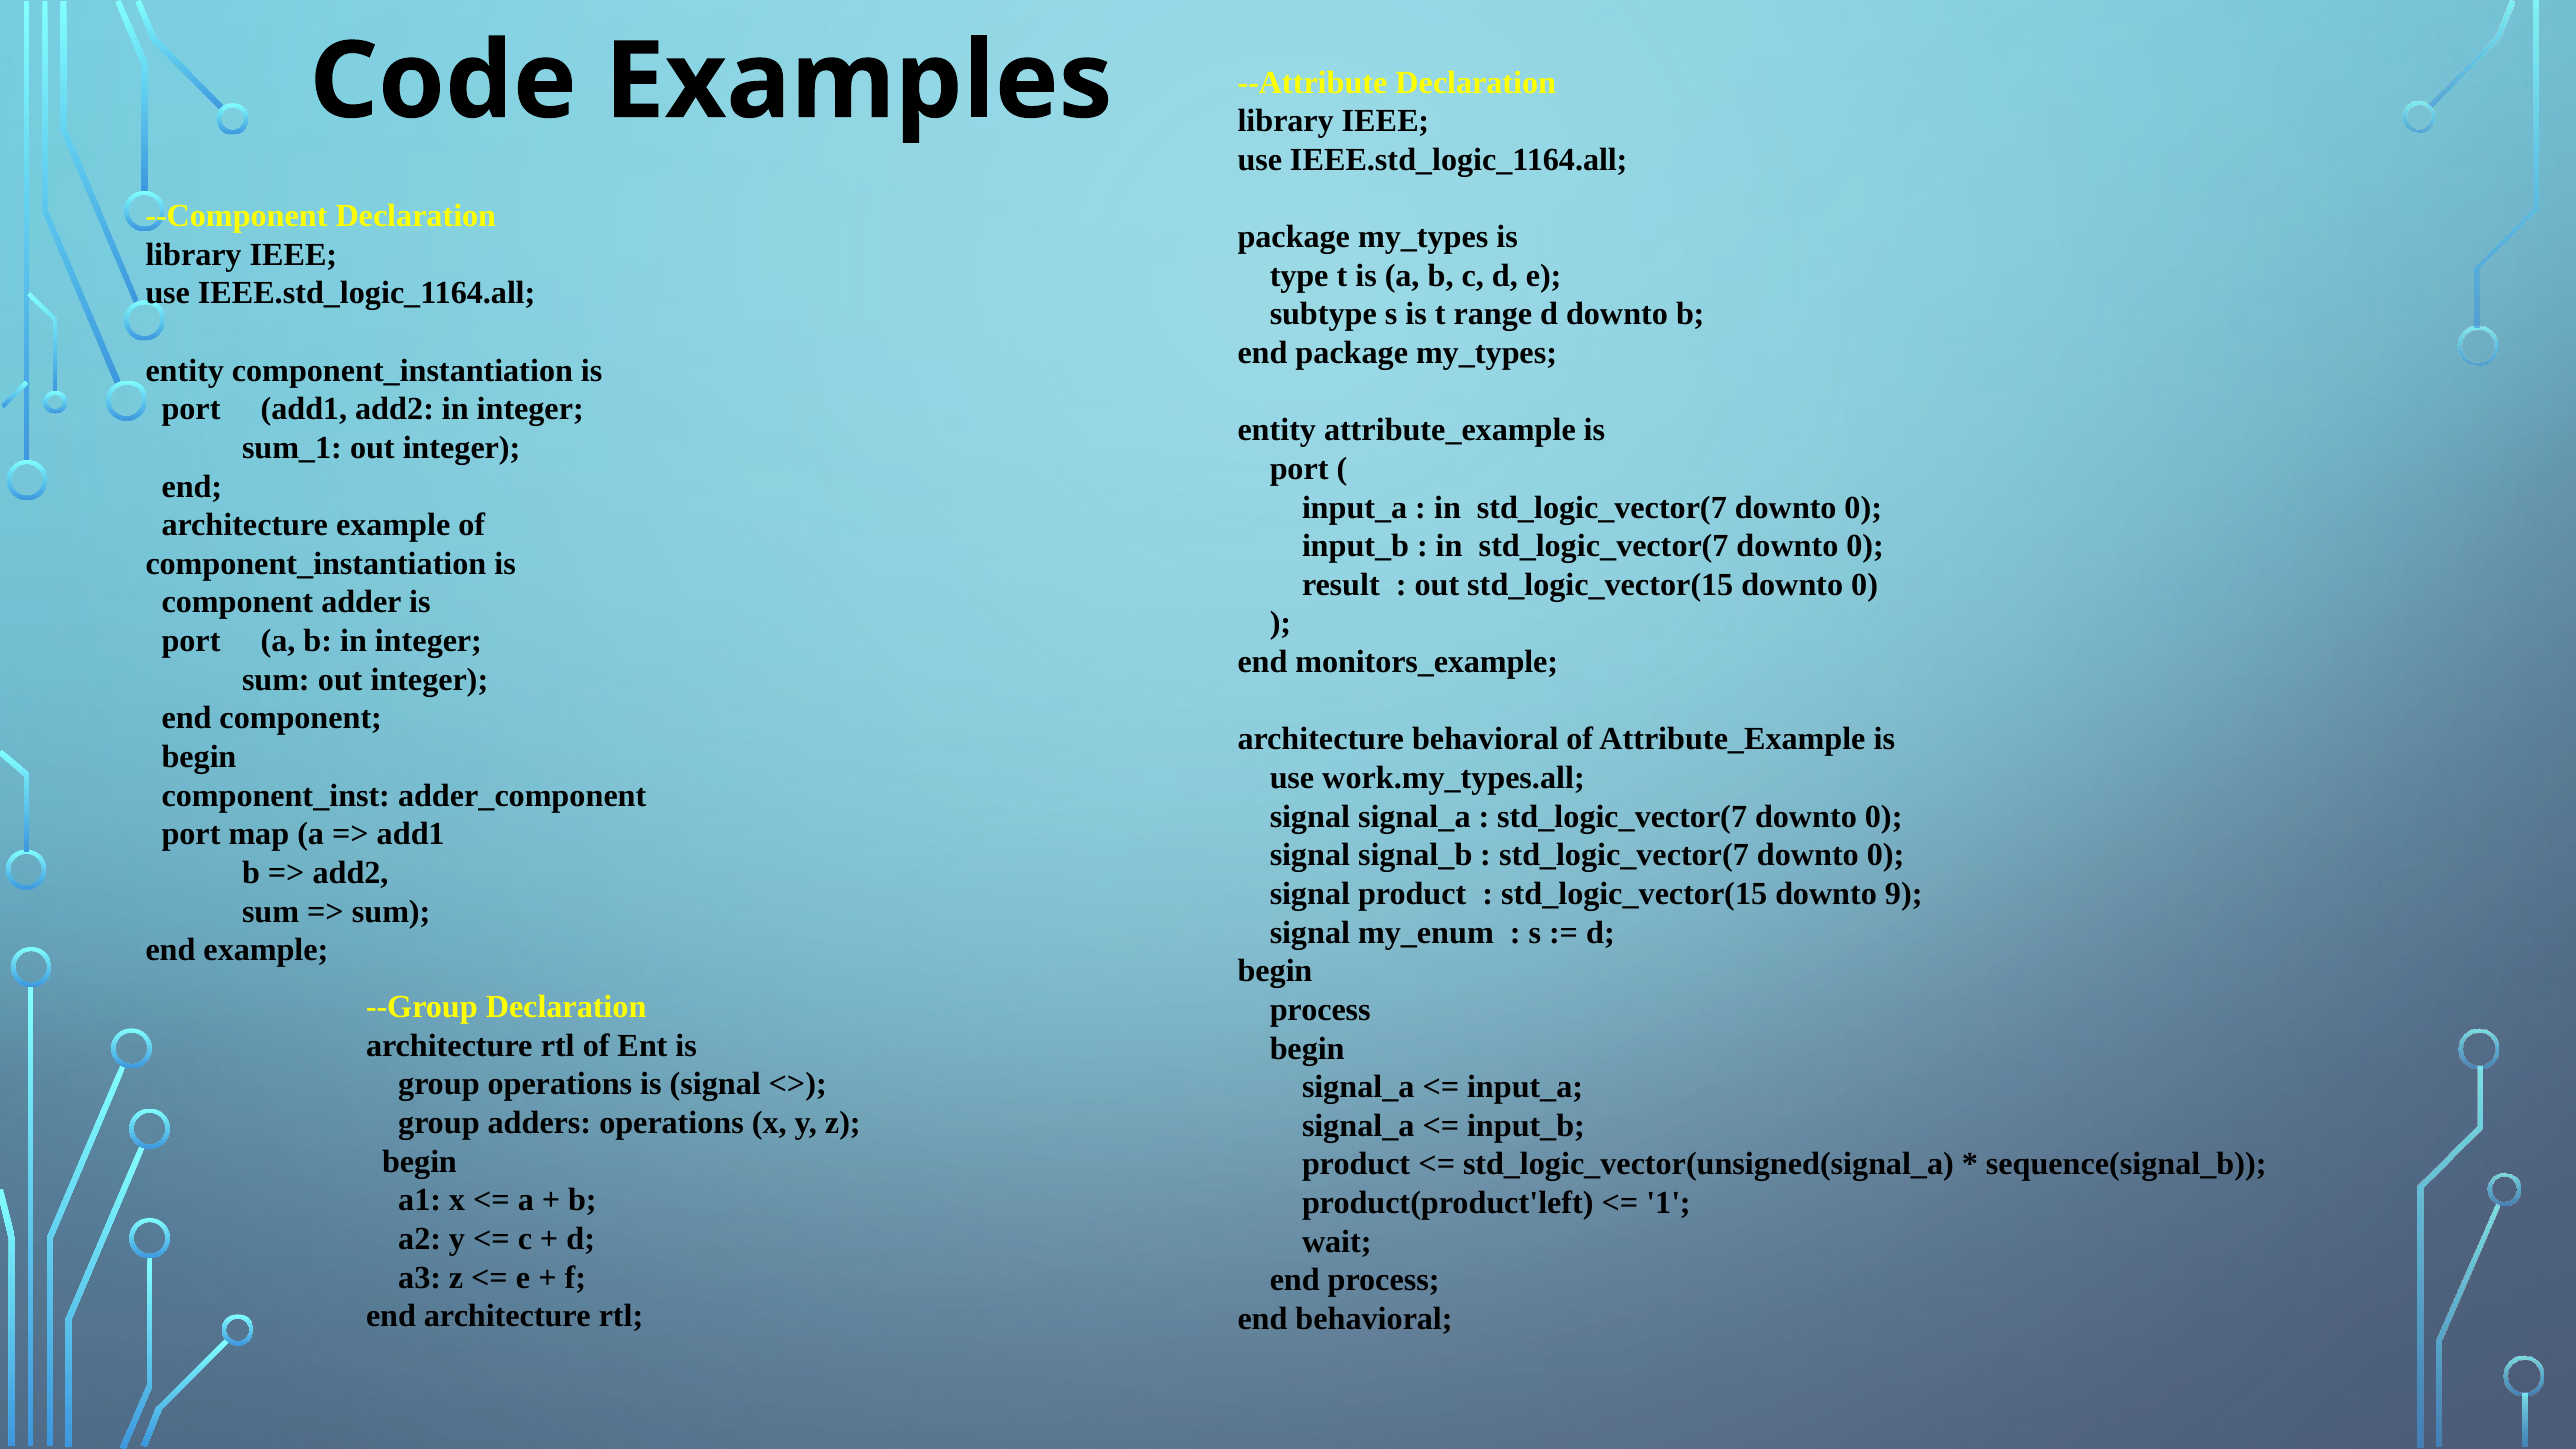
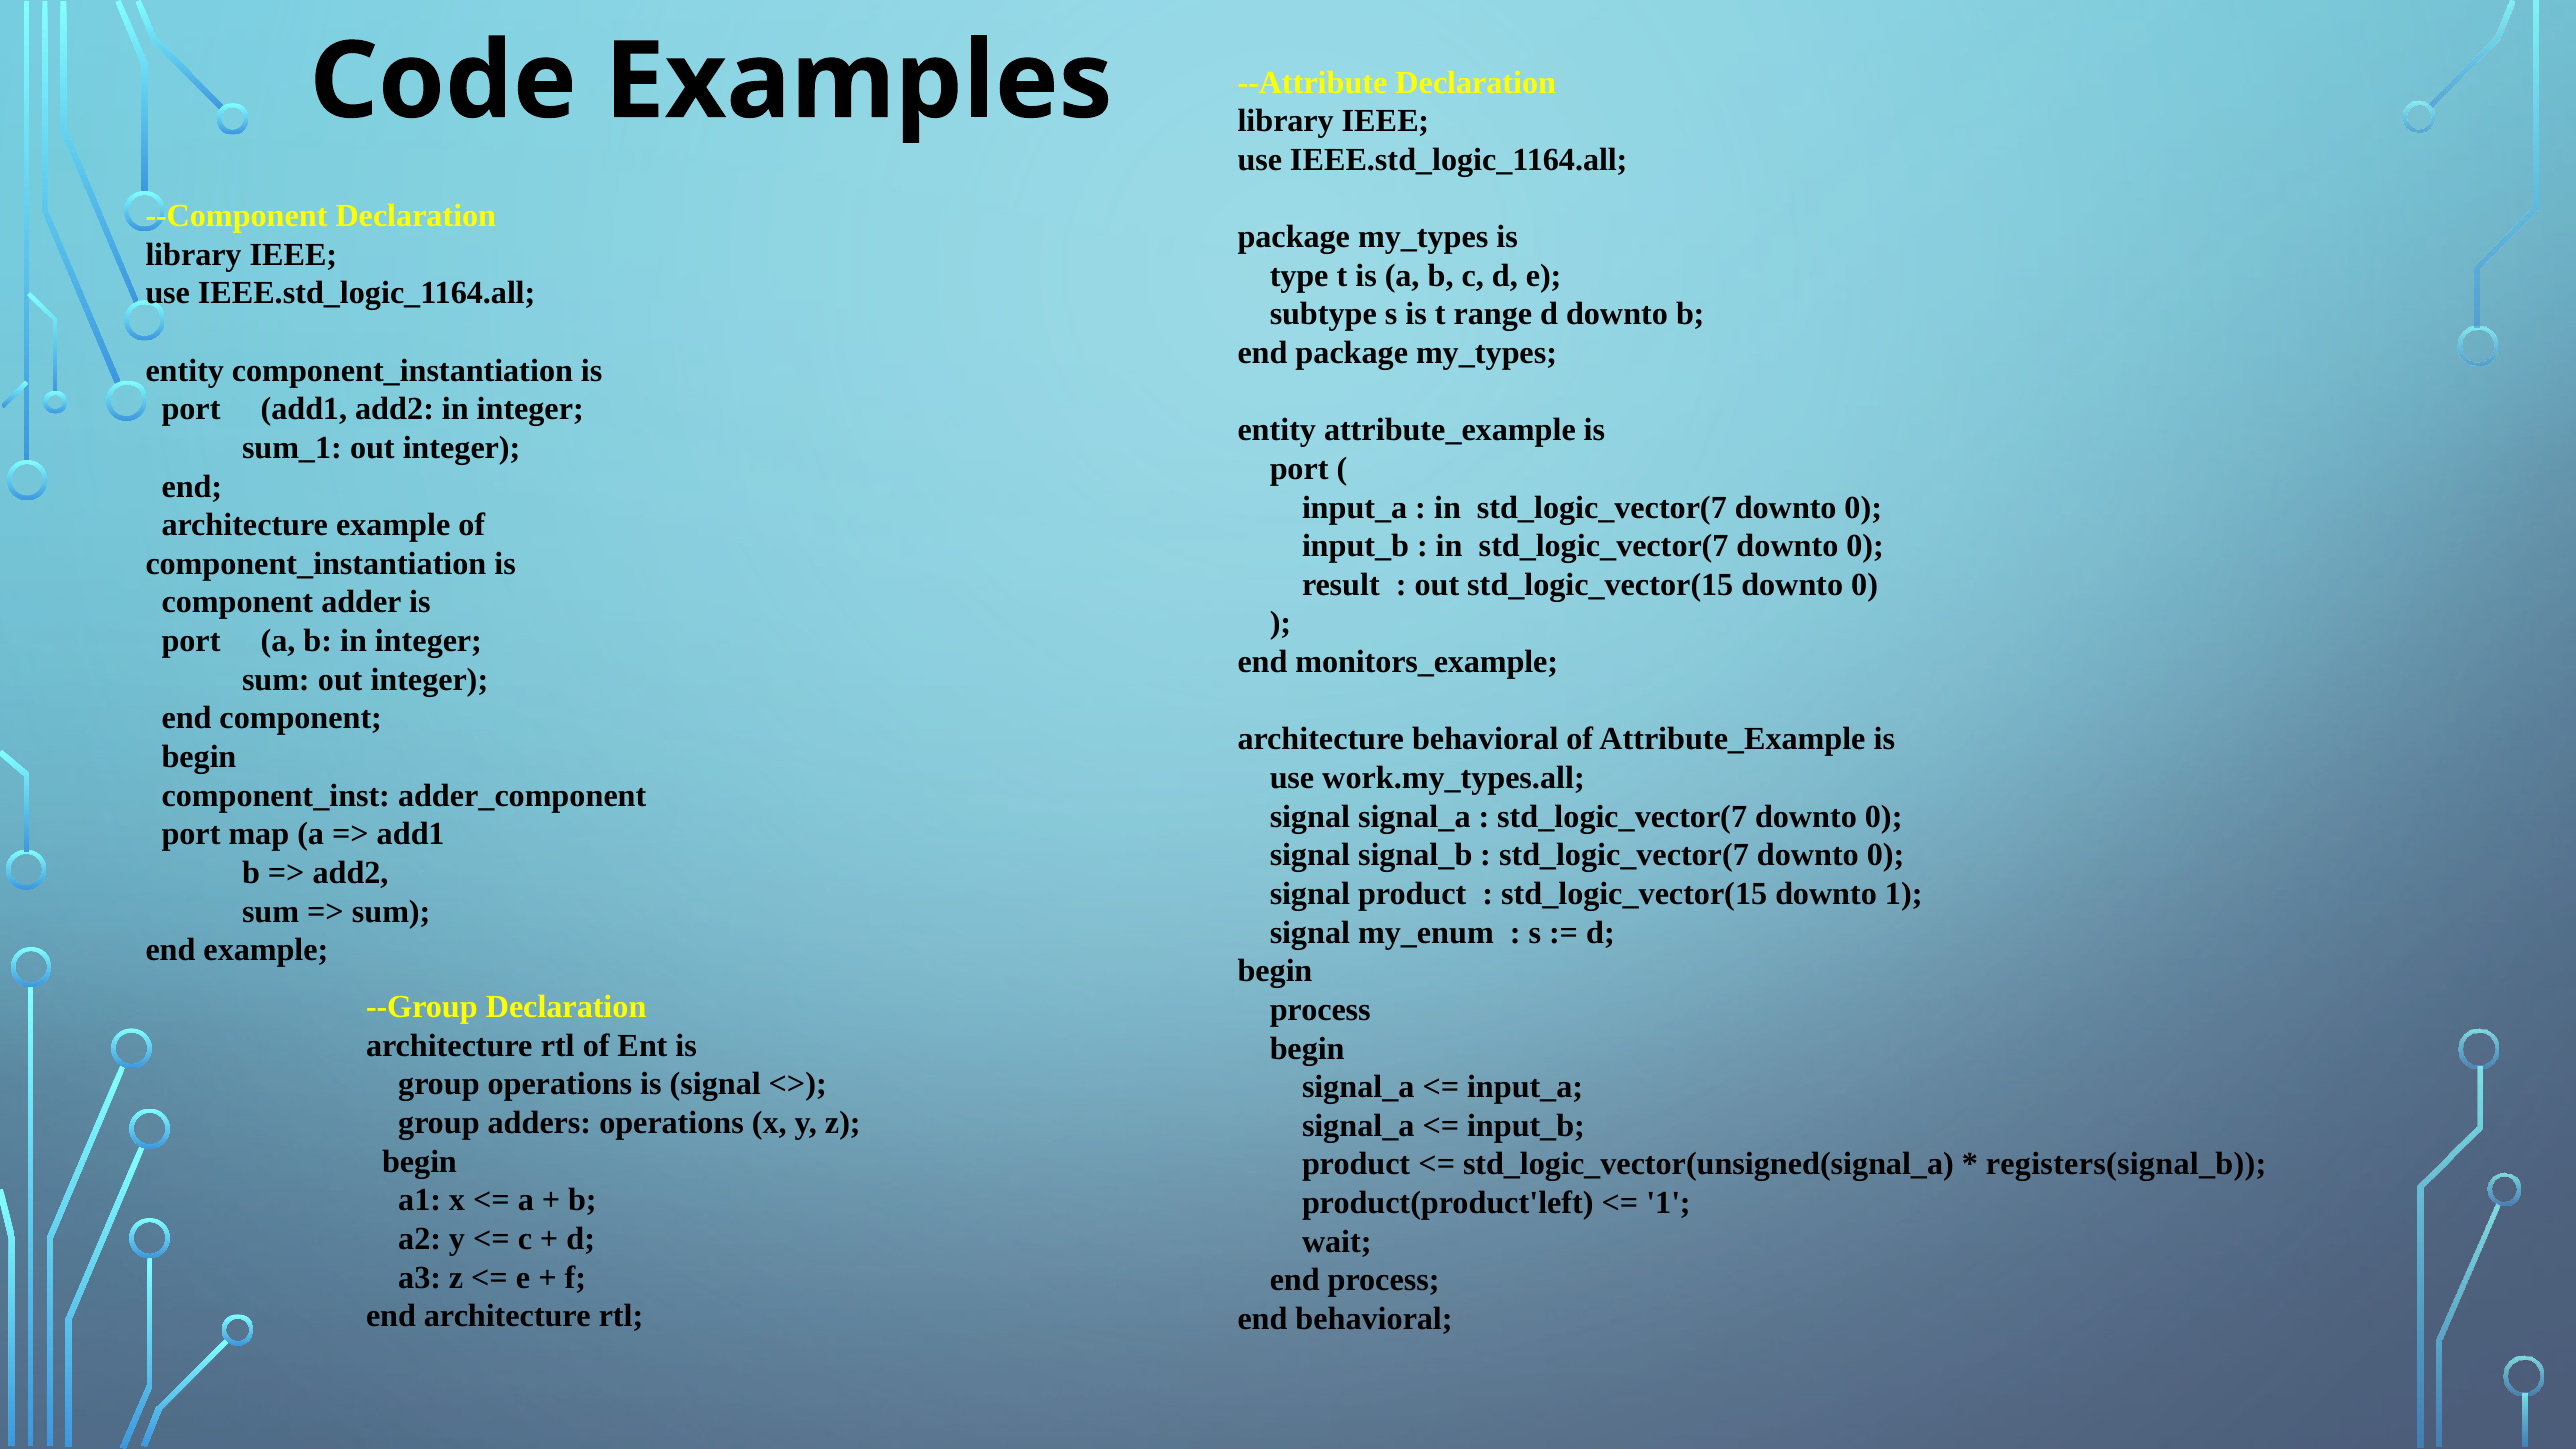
downto 9: 9 -> 1 (1904, 894)
sequence(signal_b: sequence(signal_b -> registers(signal_b (2126, 1164)
